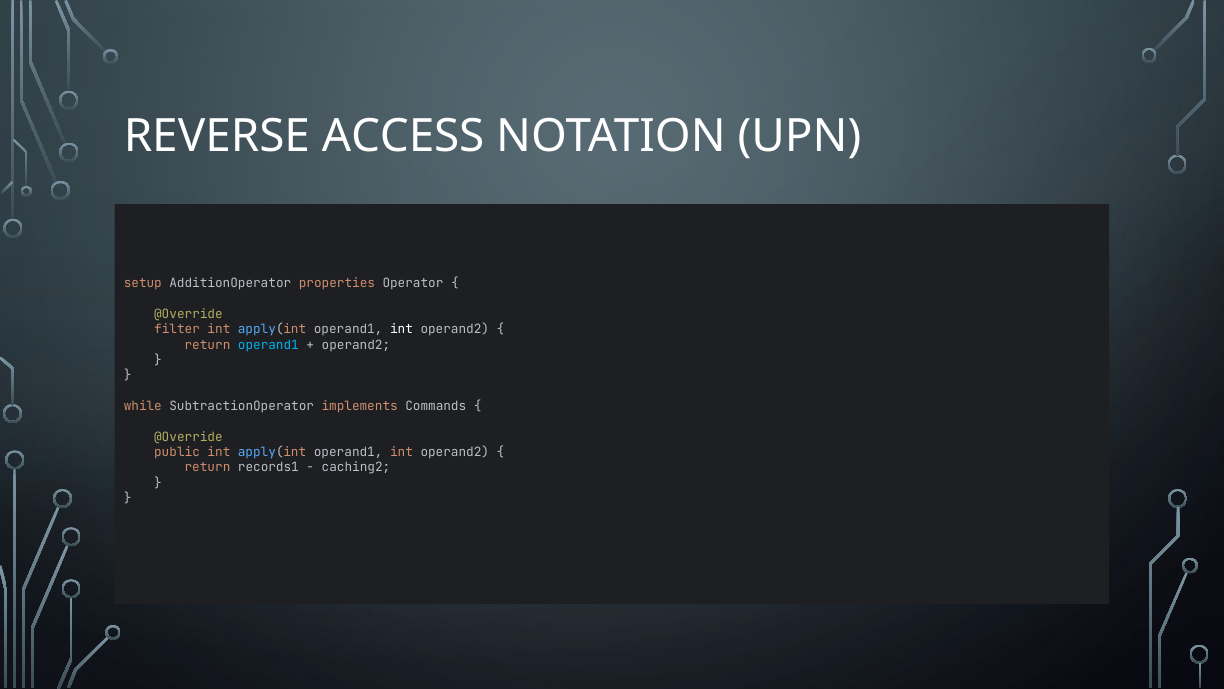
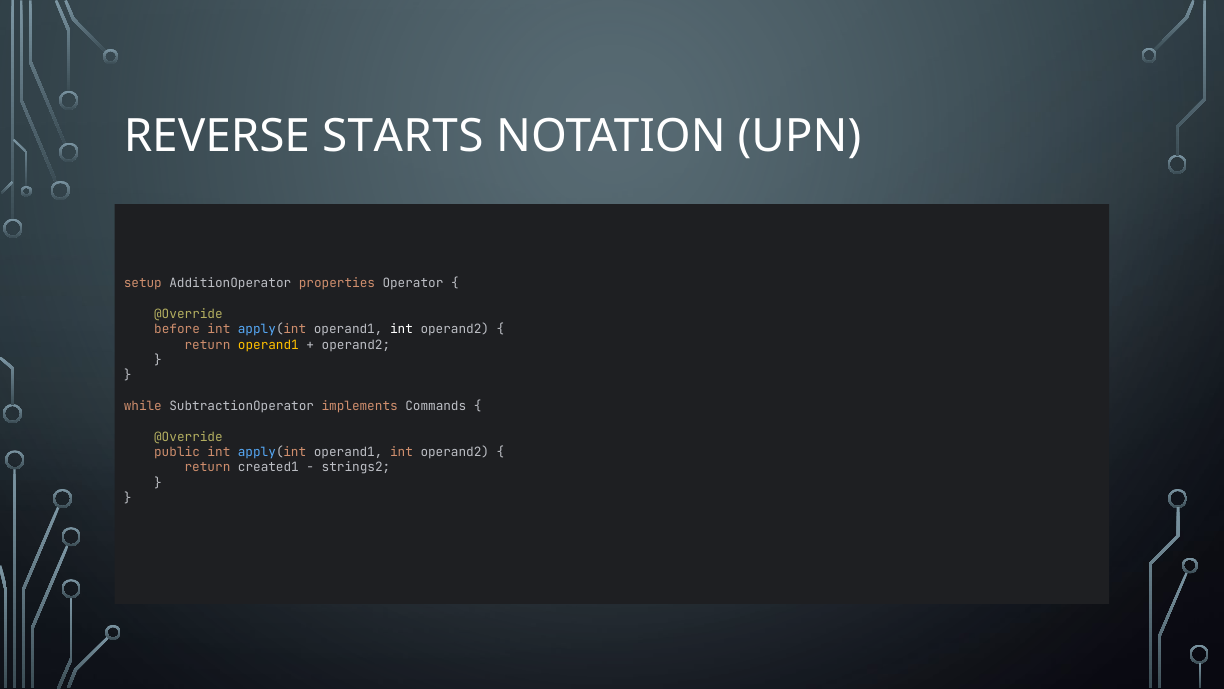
ACCESS: ACCESS -> STARTS (403, 136)
filter: filter -> before (177, 329)
operand1 colour: light blue -> yellow (268, 345)
records1: records1 -> created1 (268, 467)
caching2: caching2 -> strings2 (356, 467)
